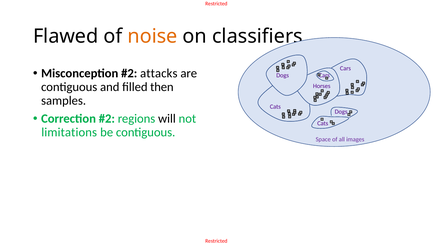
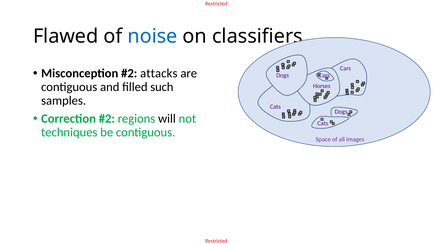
noise colour: orange -> blue (152, 36)
then: then -> such (162, 87)
limitations: limitations -> techniques (69, 132)
